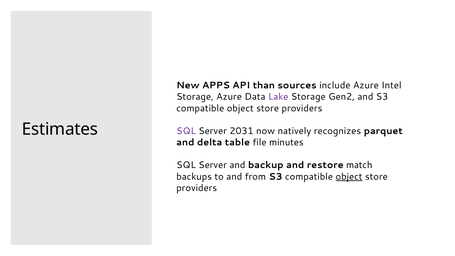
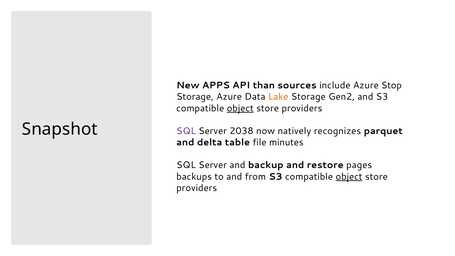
Intel: Intel -> Stop (391, 85)
Lake colour: purple -> orange (278, 97)
object underline: none -> present (240, 108)
Estimates: Estimates -> Snapshot (60, 129)
2031: 2031 -> 2038 (242, 131)
match: match -> pages (359, 165)
